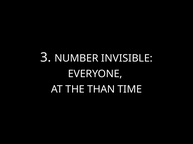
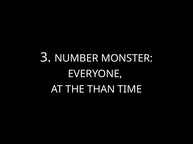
INVISIBLE: INVISIBLE -> MONSTER (127, 59)
